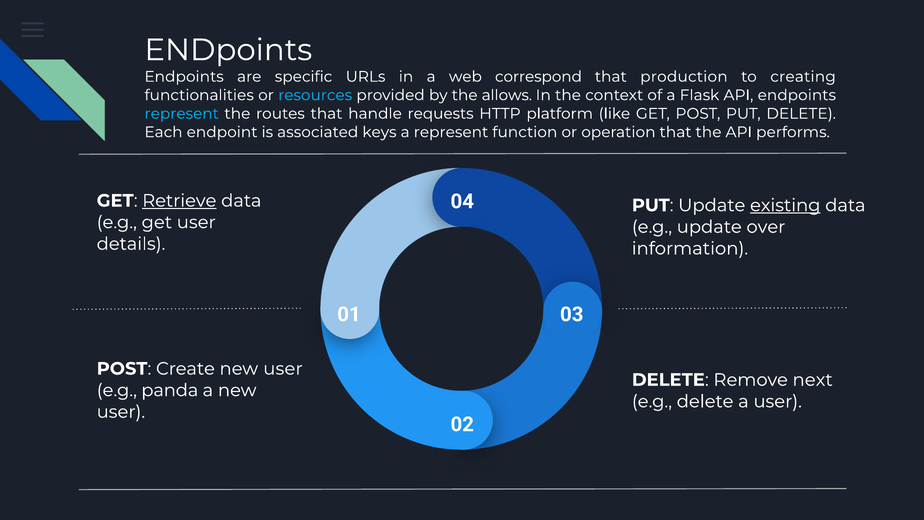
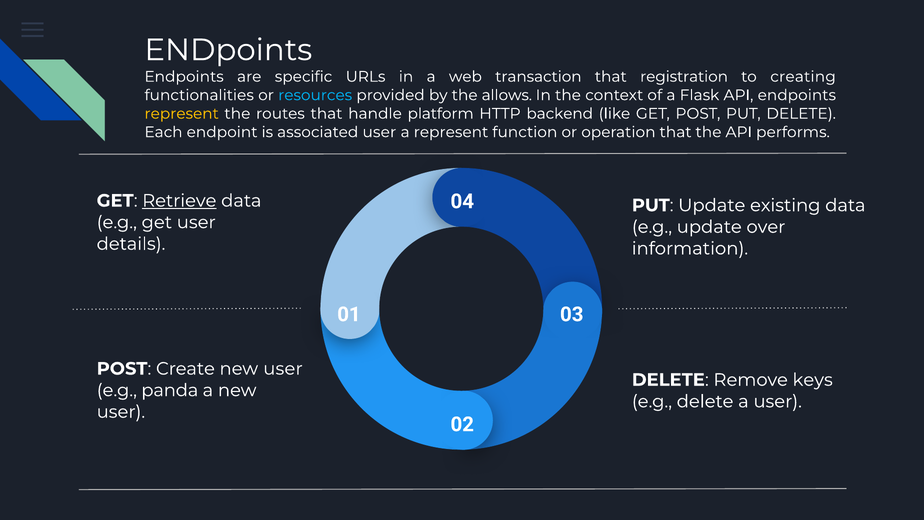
correspond: correspond -> transaction (538, 77)
production: production -> registration (684, 77)
represent colour: light blue -> yellow (182, 114)
requests: requests -> platform (441, 114)
platform: platform -> backend (560, 114)
associated keys: keys -> user (379, 132)
existing underline: present -> none (785, 205)
next: next -> keys (813, 380)
